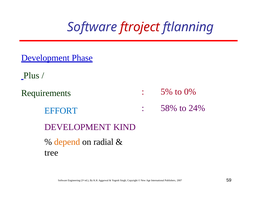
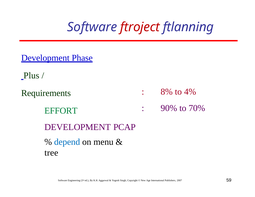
5%: 5% -> 8% (167, 92)
0%: 0% -> 4% (190, 92)
58%: 58% -> 90% (169, 108)
24%: 24% -> 70% (197, 108)
EFFORT colour: blue -> green (61, 111)
KIND: KIND -> PCAP (124, 127)
depend colour: orange -> blue (67, 142)
radial: radial -> menu (103, 142)
